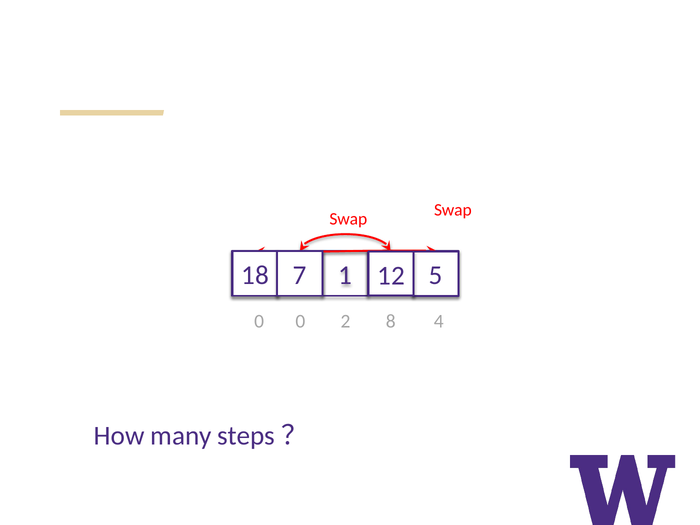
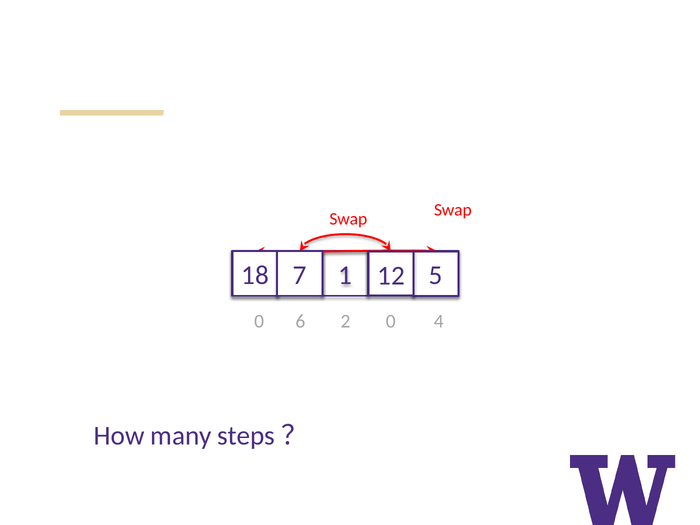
0 0: 0 -> 6 (300, 321)
2 8: 8 -> 0 (391, 321)
